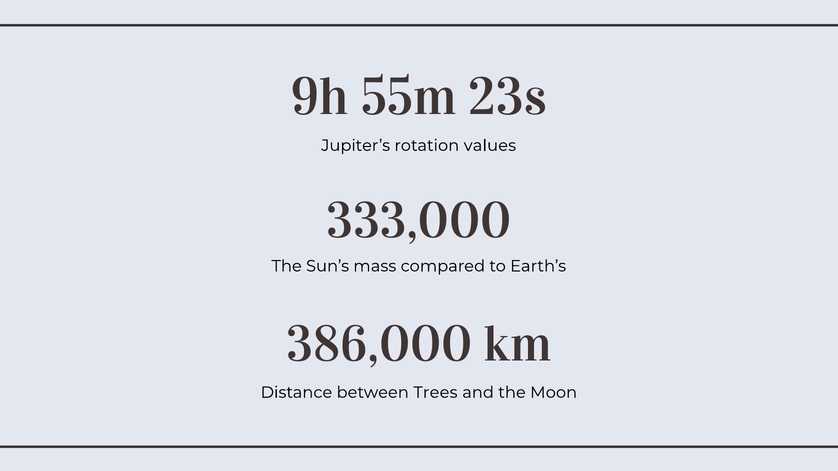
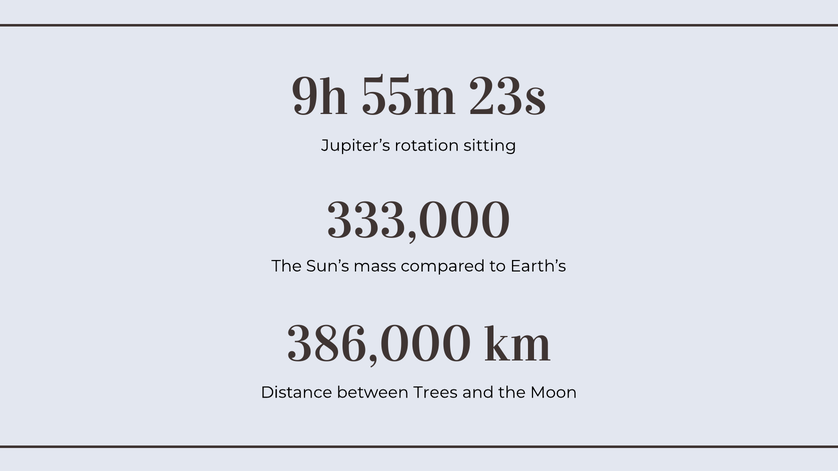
values: values -> sitting (490, 146)
